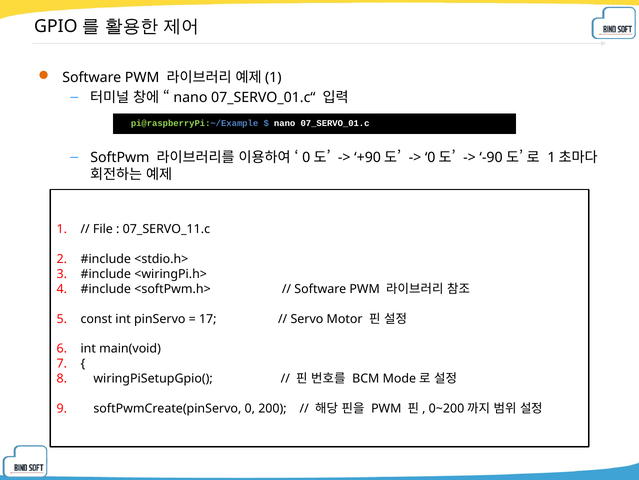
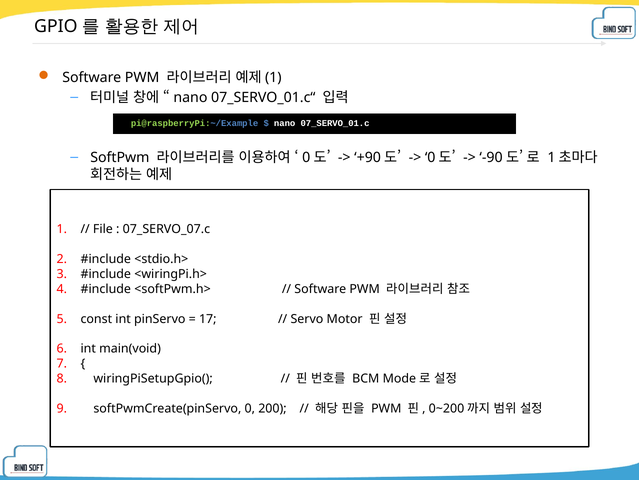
07_SERVO_11.c: 07_SERVO_11.c -> 07_SERVO_07.c (166, 229)
